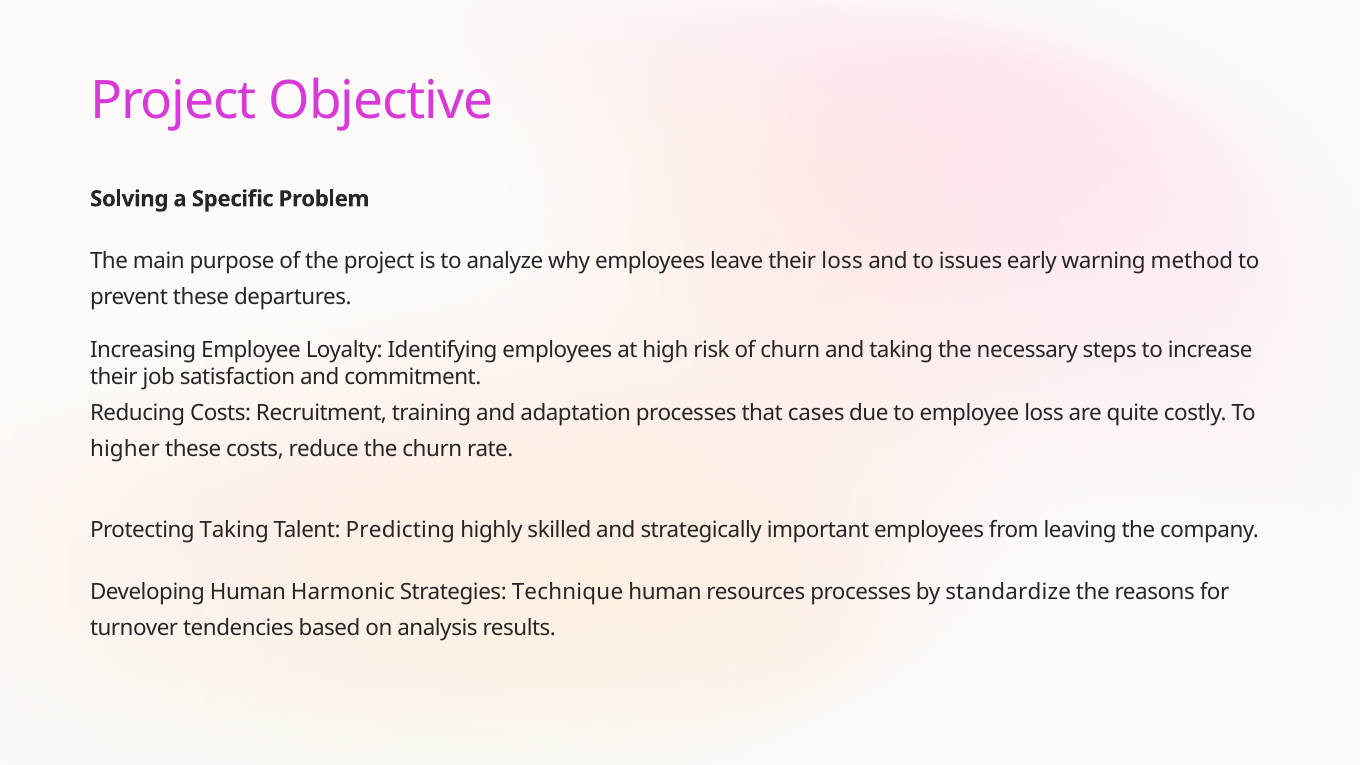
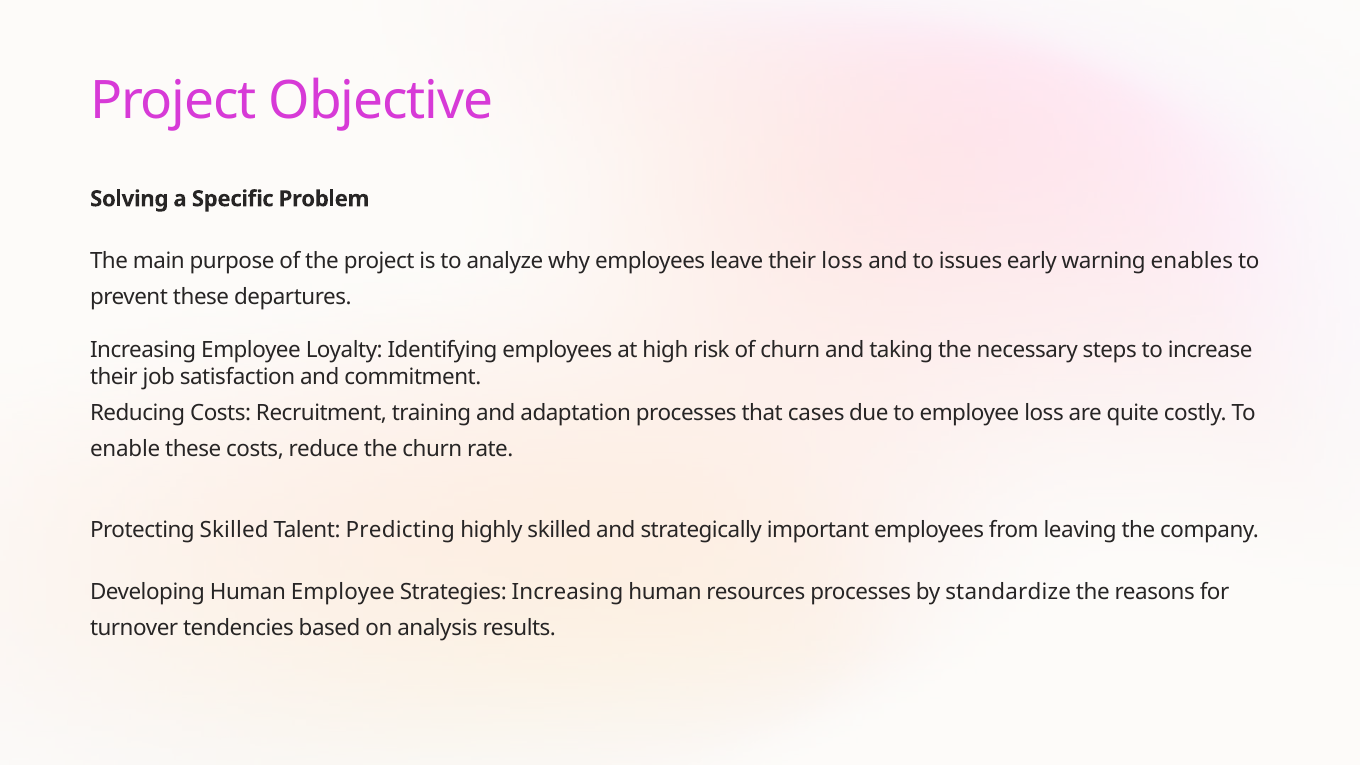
method: method -> enables (1192, 261)
higher: higher -> enable (125, 449)
Protecting Taking: Taking -> Skilled (234, 530)
Human Harmonic: Harmonic -> Employee (343, 592)
Strategies Technique: Technique -> Increasing (568, 592)
